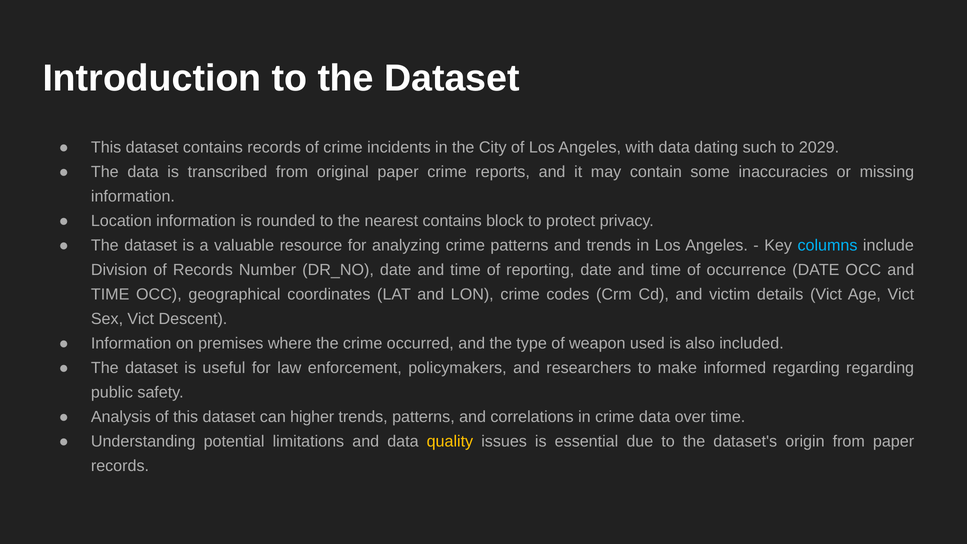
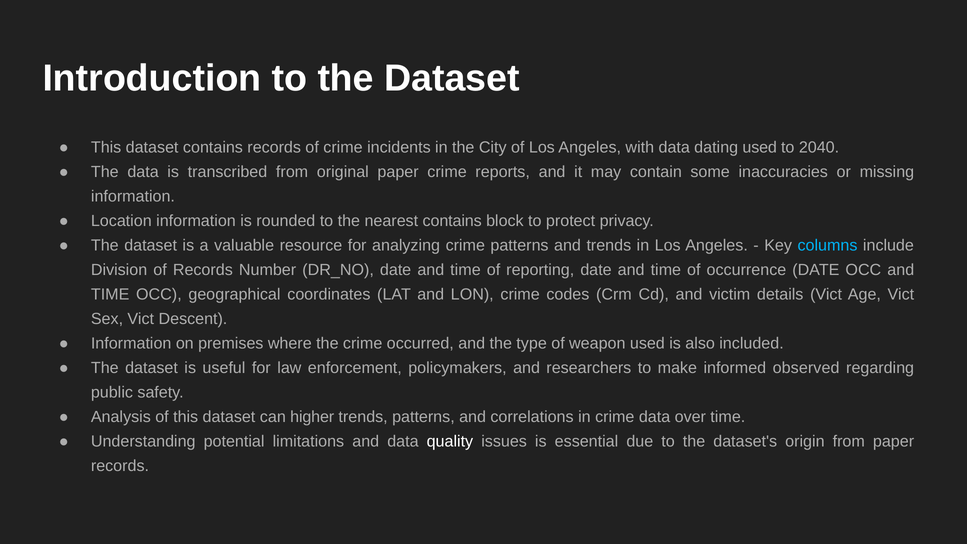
dating such: such -> used (760, 147)
2029: 2029 -> 2040 (819, 147)
informed regarding: regarding -> observed (806, 368)
quality colour: yellow -> white (450, 442)
